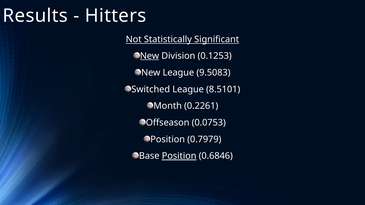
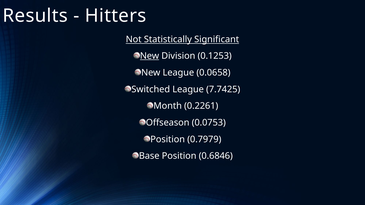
9.5083: 9.5083 -> 0.0658 (213, 73)
8.5101: 8.5101 -> 7.7425 (223, 89)
Position underline: present -> none (179, 156)
